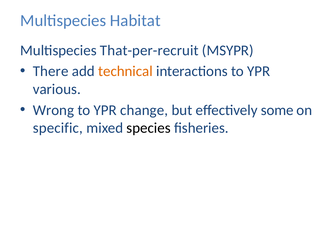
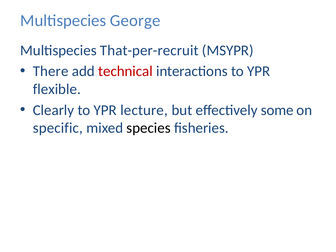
Habitat: Habitat -> George (135, 21)
technical colour: orange -> red (125, 71)
various: various -> flexible (57, 89)
Wrong: Wrong -> Clearly (53, 110)
change: change -> lecture (144, 110)
